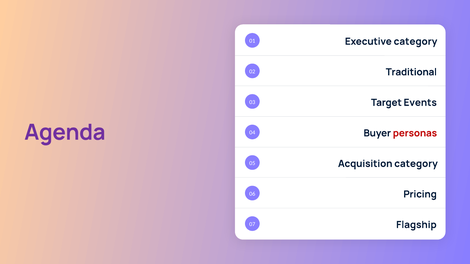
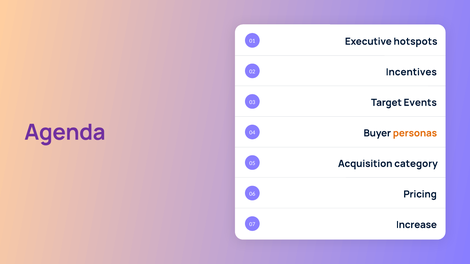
Executive category: category -> hotspots (415, 42)
Traditional: Traditional -> Incentives (411, 72)
personas colour: red -> orange (415, 133)
Flagship: Flagship -> Increase (416, 225)
